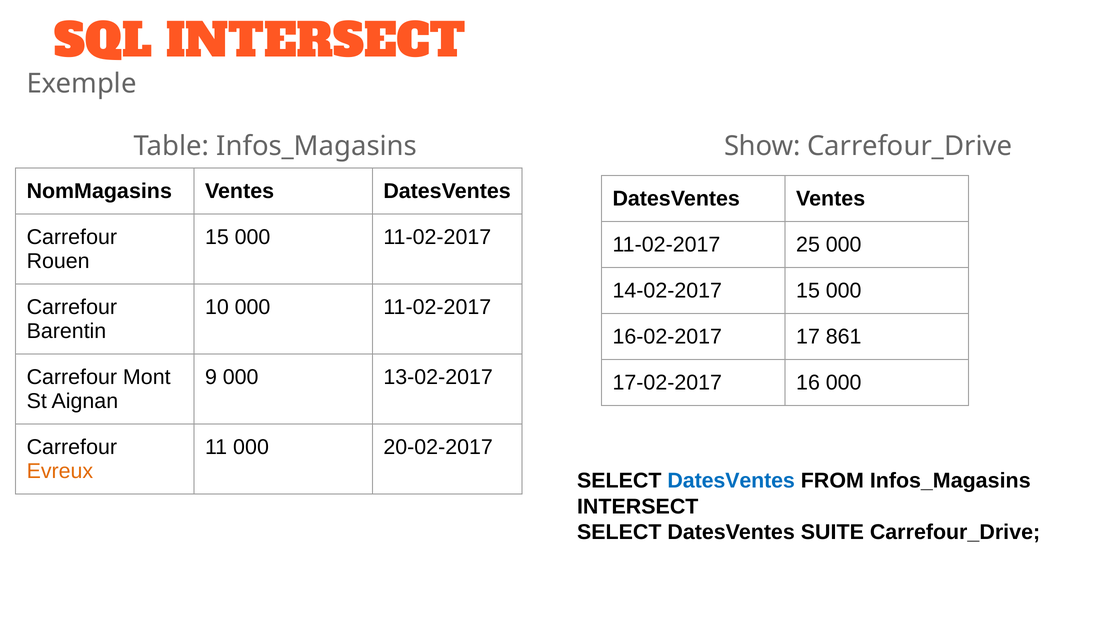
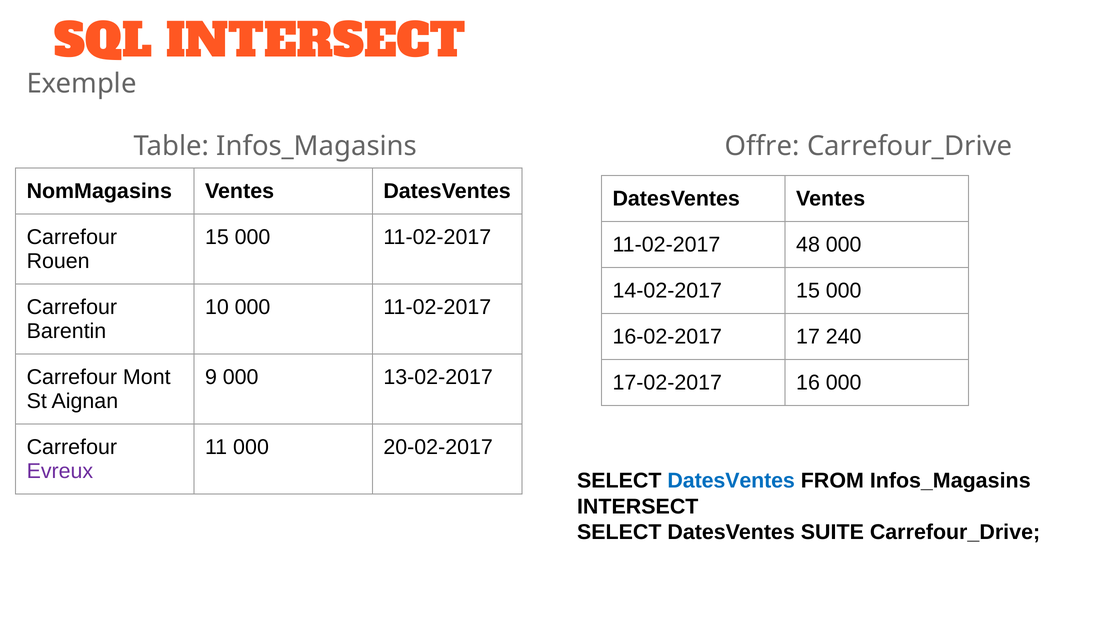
Show: Show -> Offre (762, 146)
25: 25 -> 48 (808, 245)
861: 861 -> 240 (844, 337)
Evreux colour: orange -> purple (60, 471)
